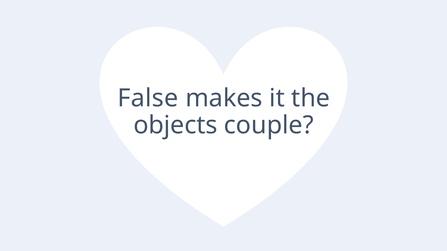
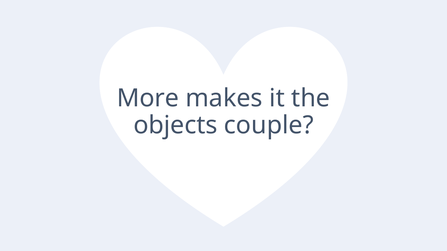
False: False -> More (148, 98)
